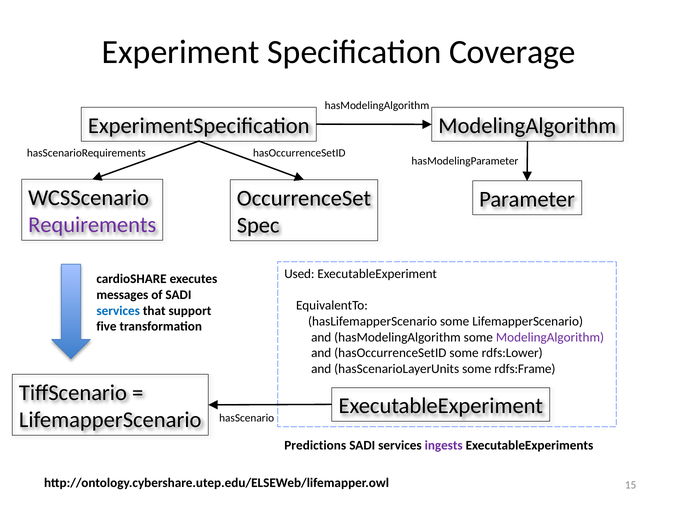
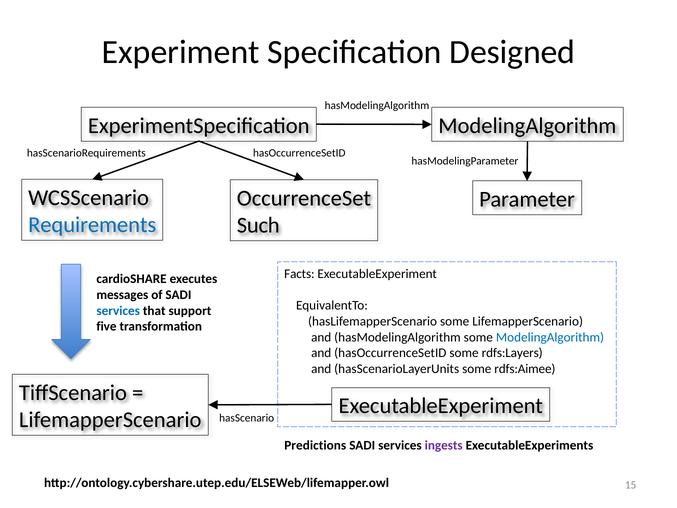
Coverage: Coverage -> Designed (512, 52)
Requirements colour: purple -> blue (92, 225)
Spec: Spec -> Such (258, 225)
Used: Used -> Facts (299, 274)
ModelingAlgorithm colour: purple -> blue (550, 337)
rdfs:Lower: rdfs:Lower -> rdfs:Layers (512, 353)
rdfs:Frame: rdfs:Frame -> rdfs:Aimee (525, 369)
